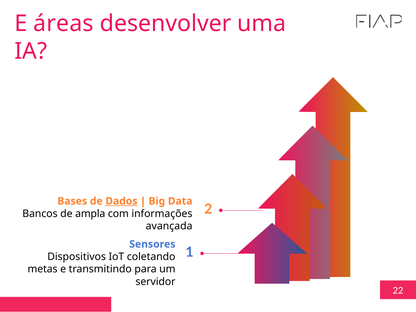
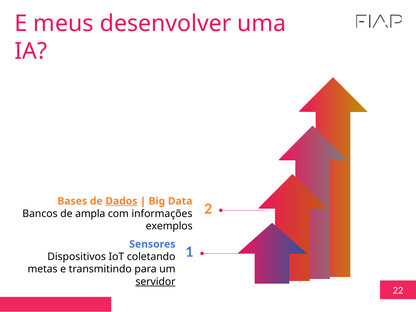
áreas: áreas -> meus (63, 24)
avançada: avançada -> exemplos (169, 226)
servidor underline: none -> present (155, 282)
